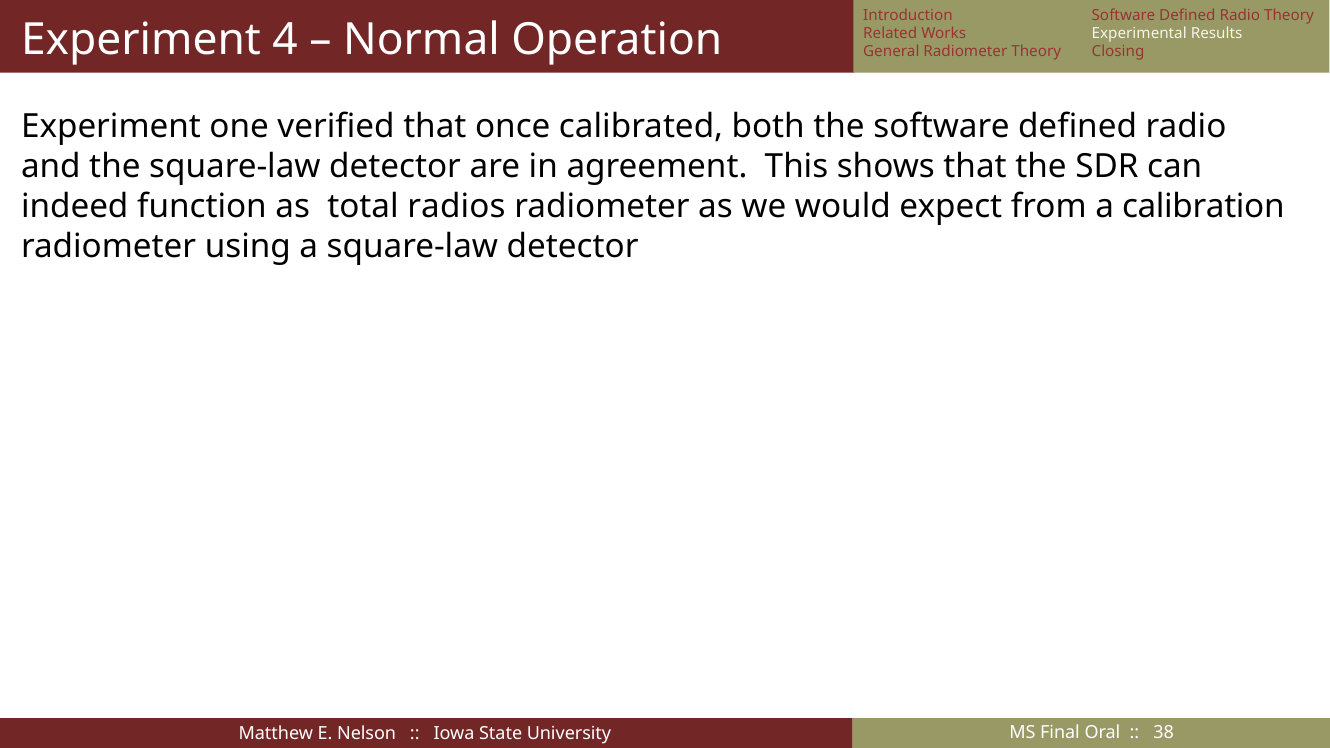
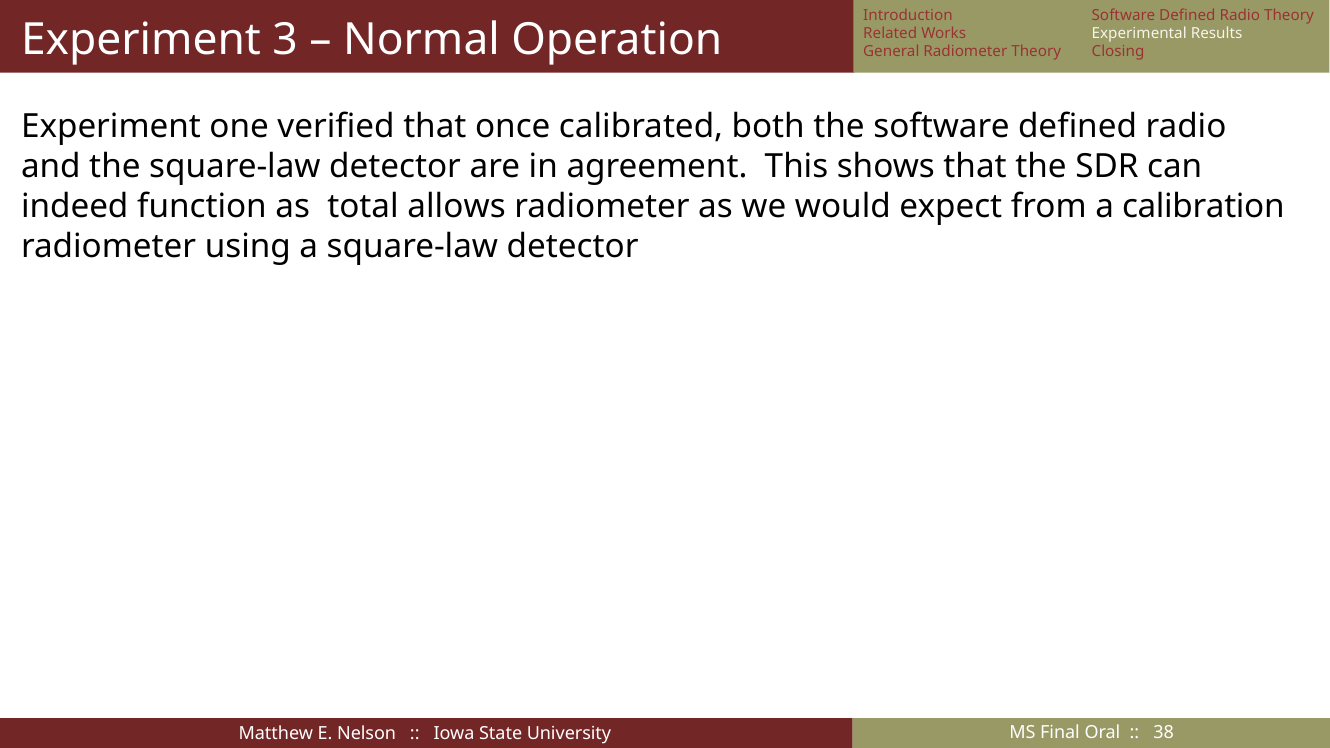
4: 4 -> 3 (285, 39)
radios: radios -> allows (457, 207)
